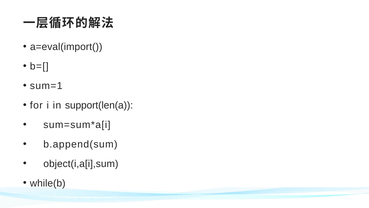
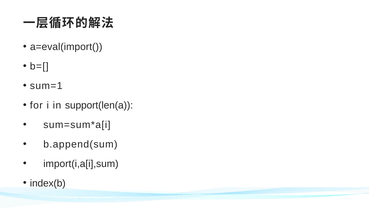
object(i,a[i],sum: object(i,a[i],sum -> import(i,a[i],sum (81, 163)
while(b: while(b -> index(b (48, 183)
